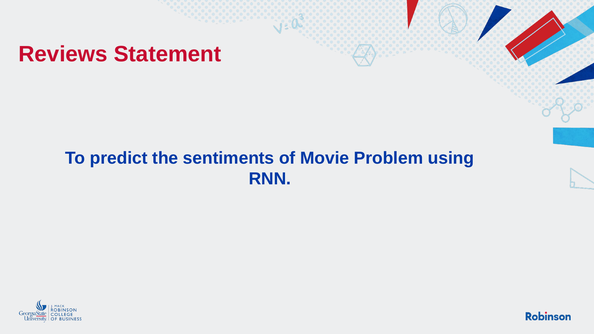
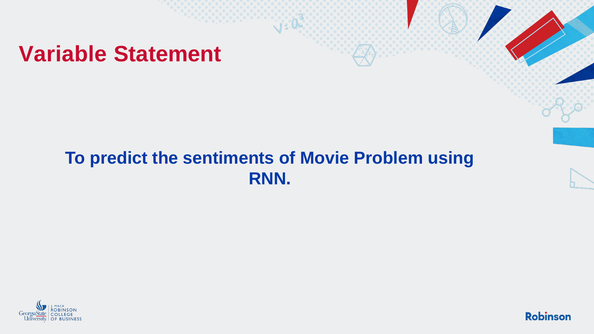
Reviews: Reviews -> Variable (63, 54)
